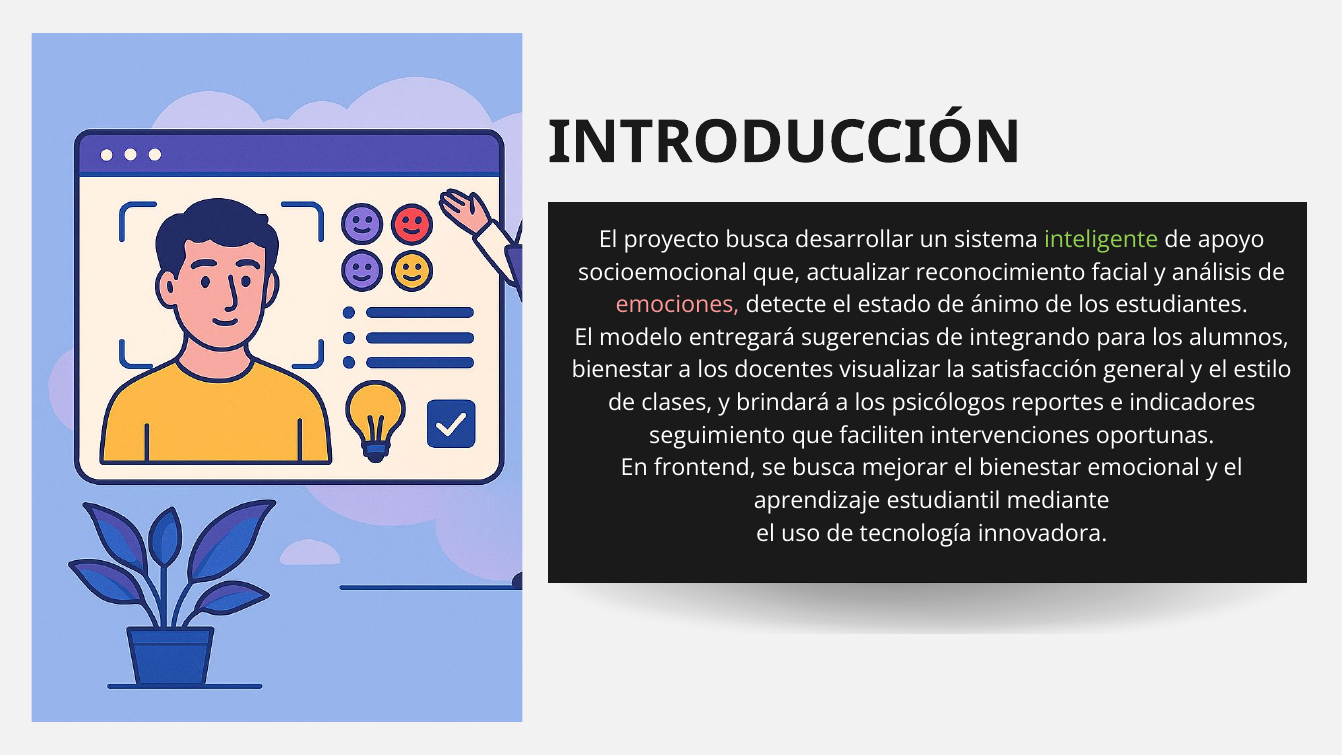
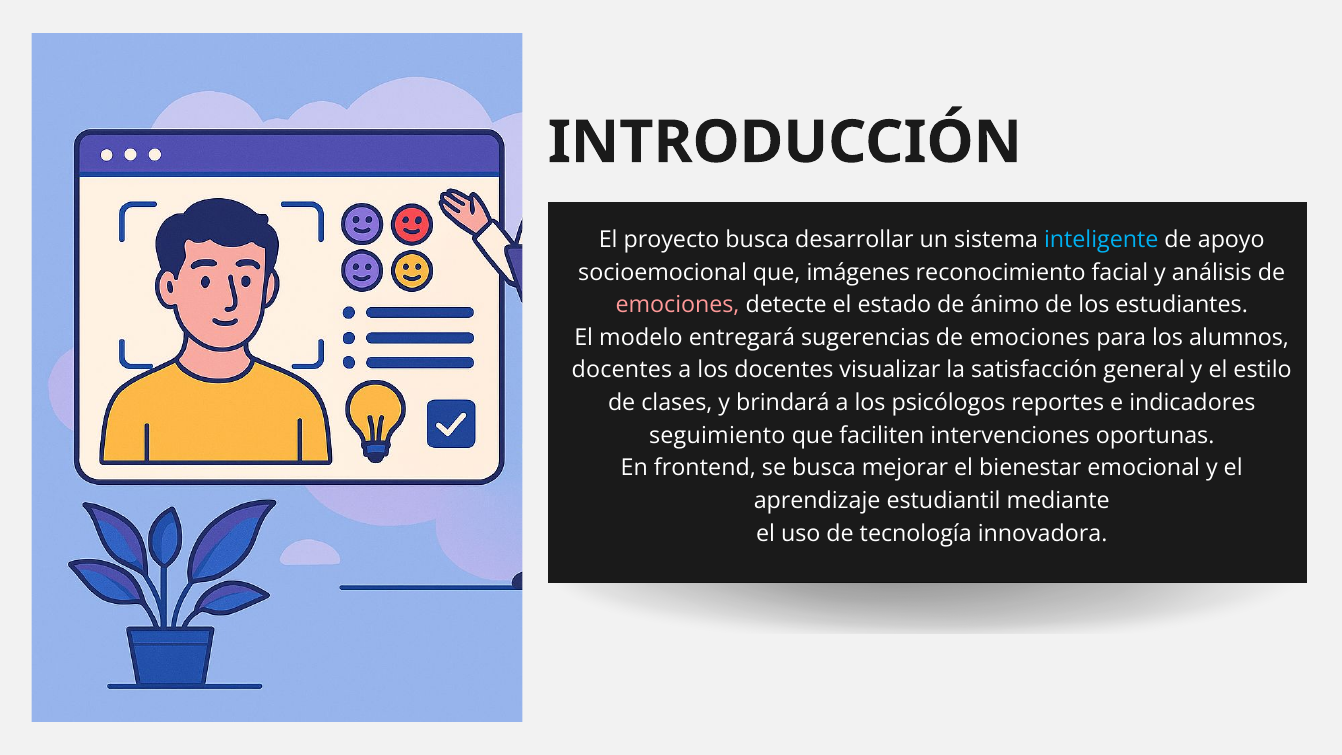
inteligente colour: light green -> light blue (1101, 240)
actualizar: actualizar -> imágenes (858, 272)
sugerencias de integrando: integrando -> emociones (1030, 338)
bienestar: bienestar -> docentes (622, 370)
